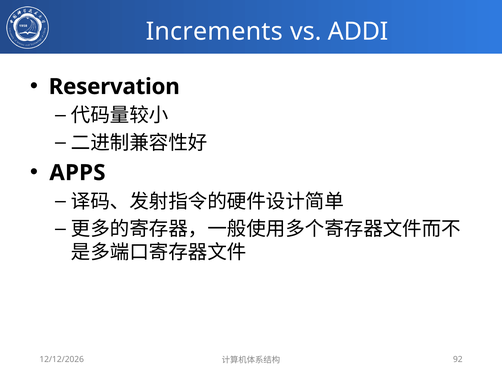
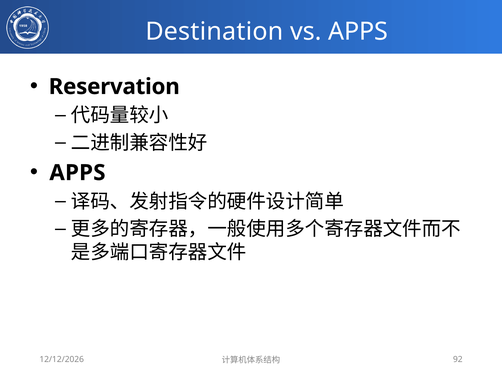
Increments: Increments -> Destination (214, 31)
vs ADDI: ADDI -> APPS (358, 31)
